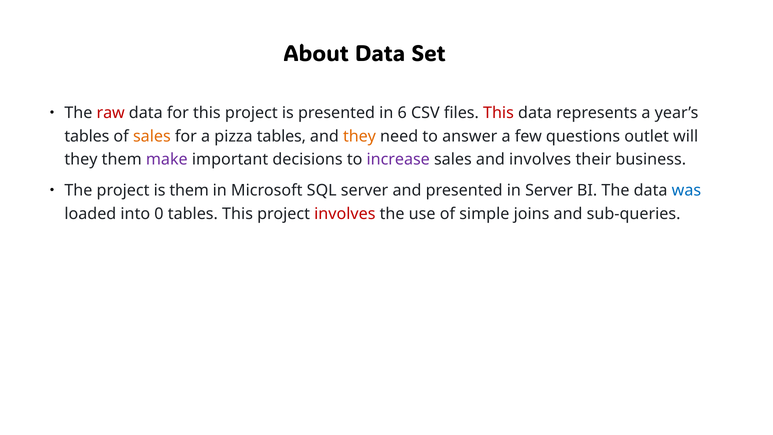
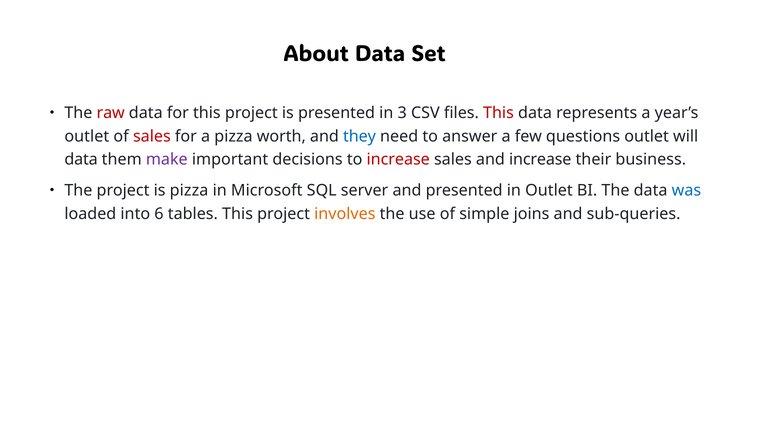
6: 6 -> 3 (402, 113)
tables: tables -> outlet (87, 136)
sales colour: orange -> red (152, 136)
pizza tables: tables -> worth (281, 136)
they colour: orange -> blue (360, 136)
they: they -> data (81, 159)
increase colour: purple -> red (398, 159)
and involves: involves -> increase (540, 159)
is them: them -> pizza (189, 191)
in Server: Server -> Outlet (549, 191)
0: 0 -> 6 (159, 214)
involves colour: red -> orange (345, 214)
